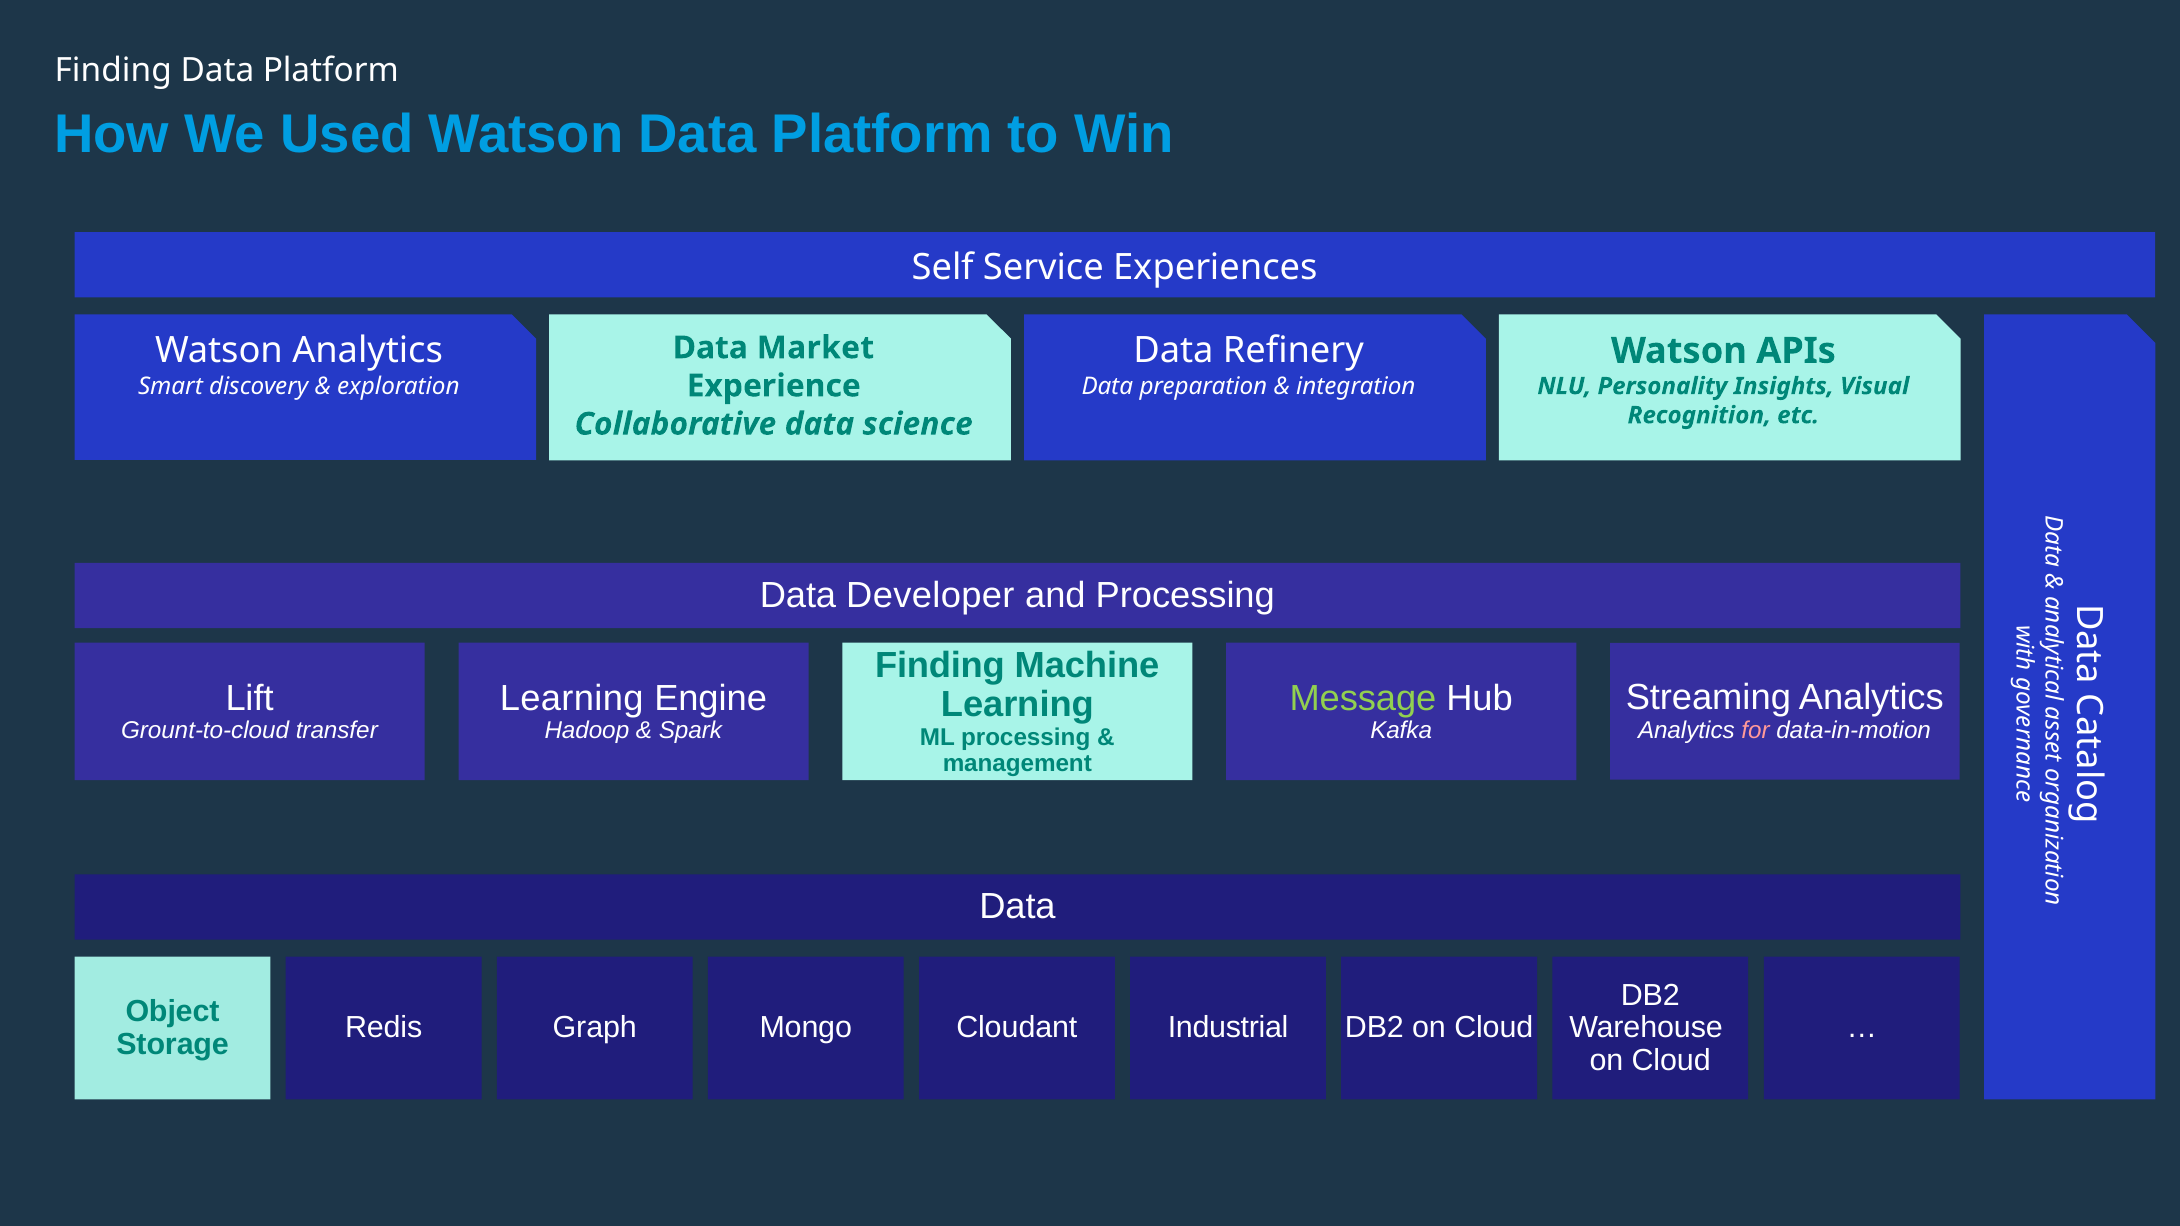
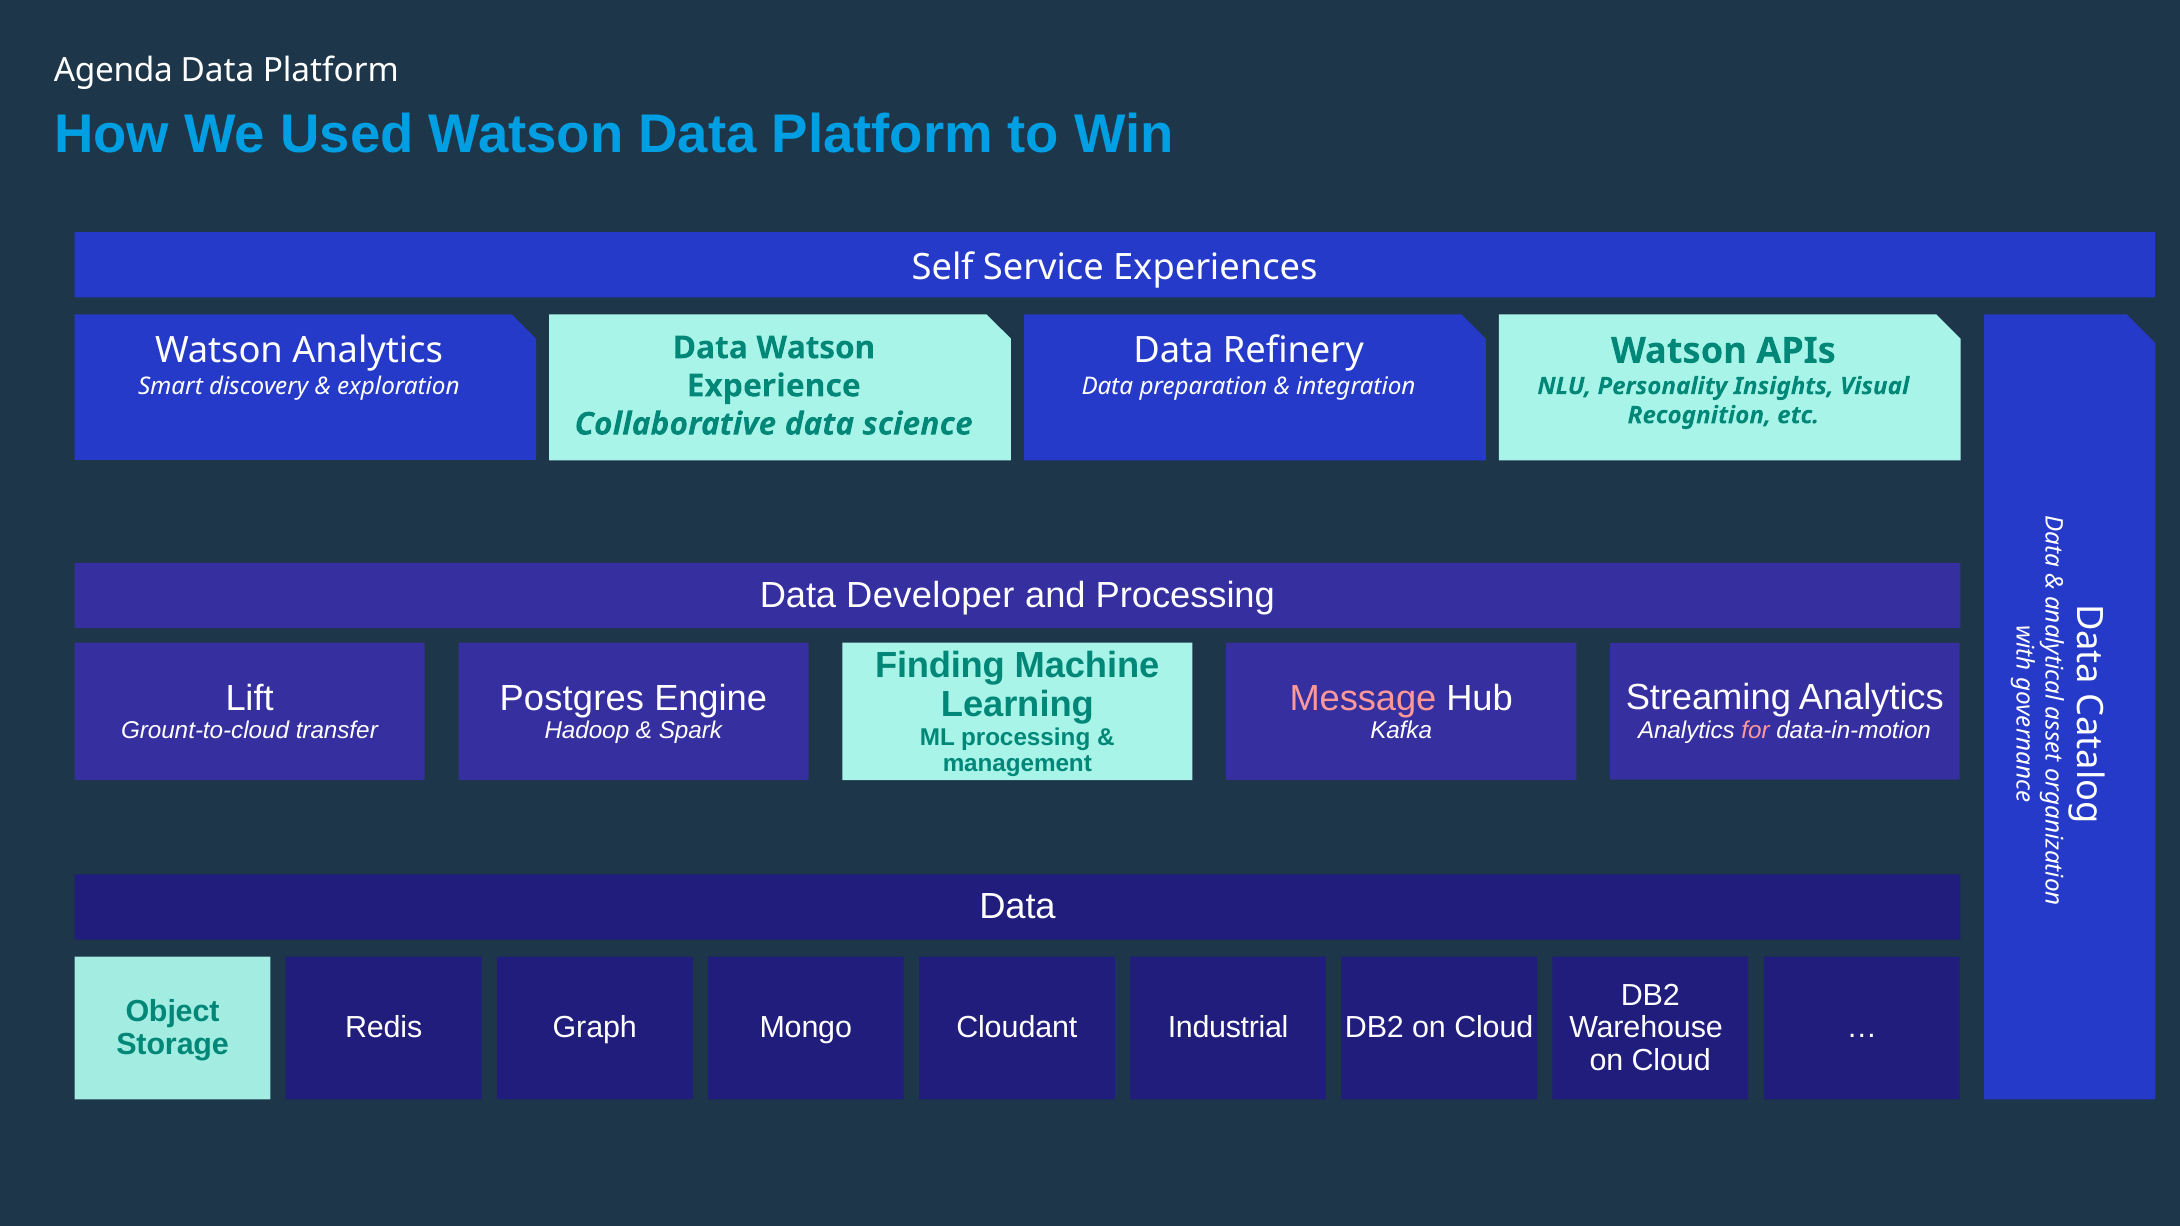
Finding: Finding -> Agenda (113, 70)
Data Market: Market -> Watson (816, 348)
Learning: Learning -> Postgres (572, 698)
Message colour: light green -> pink (1363, 698)
